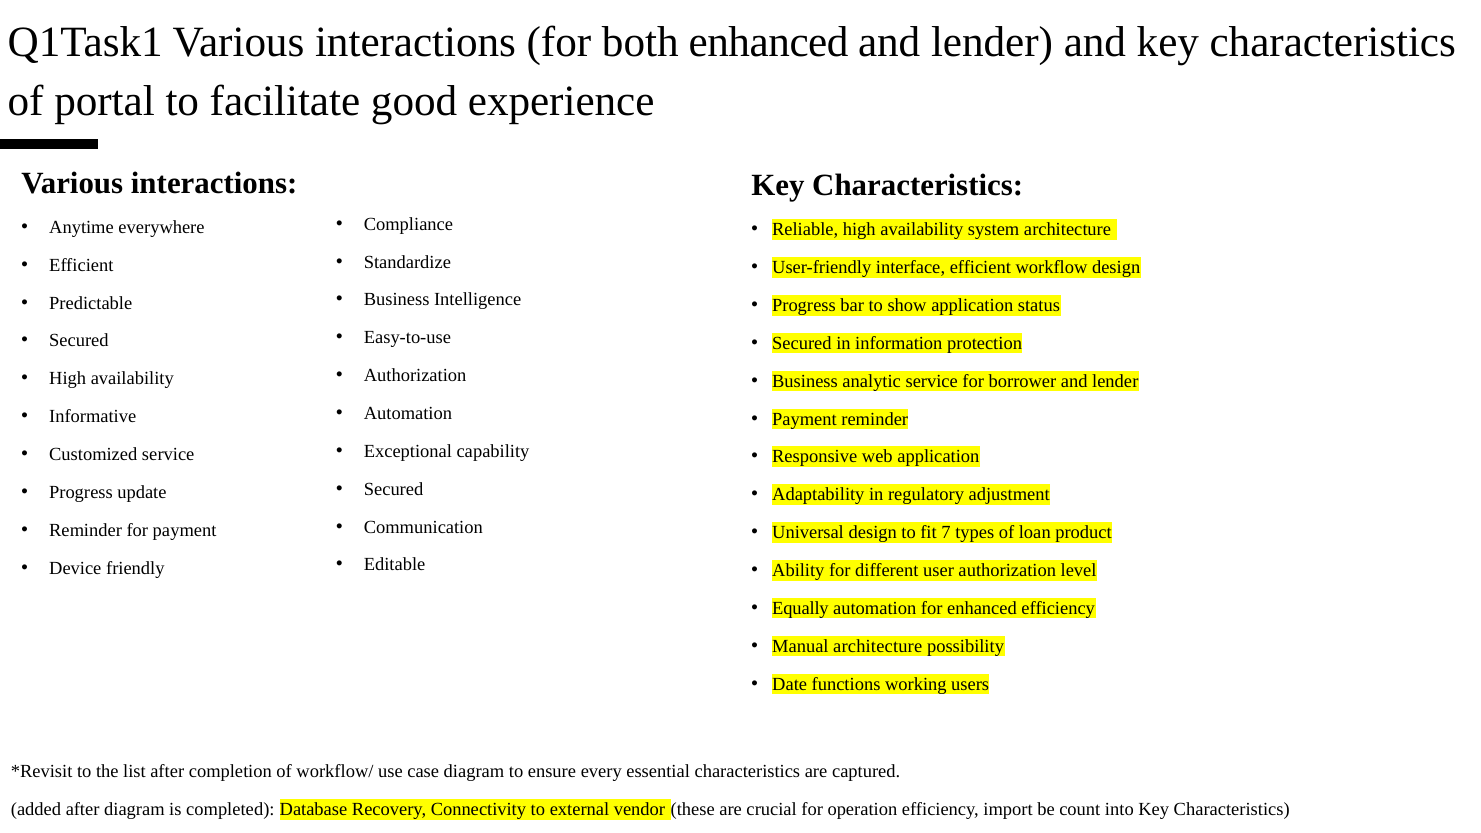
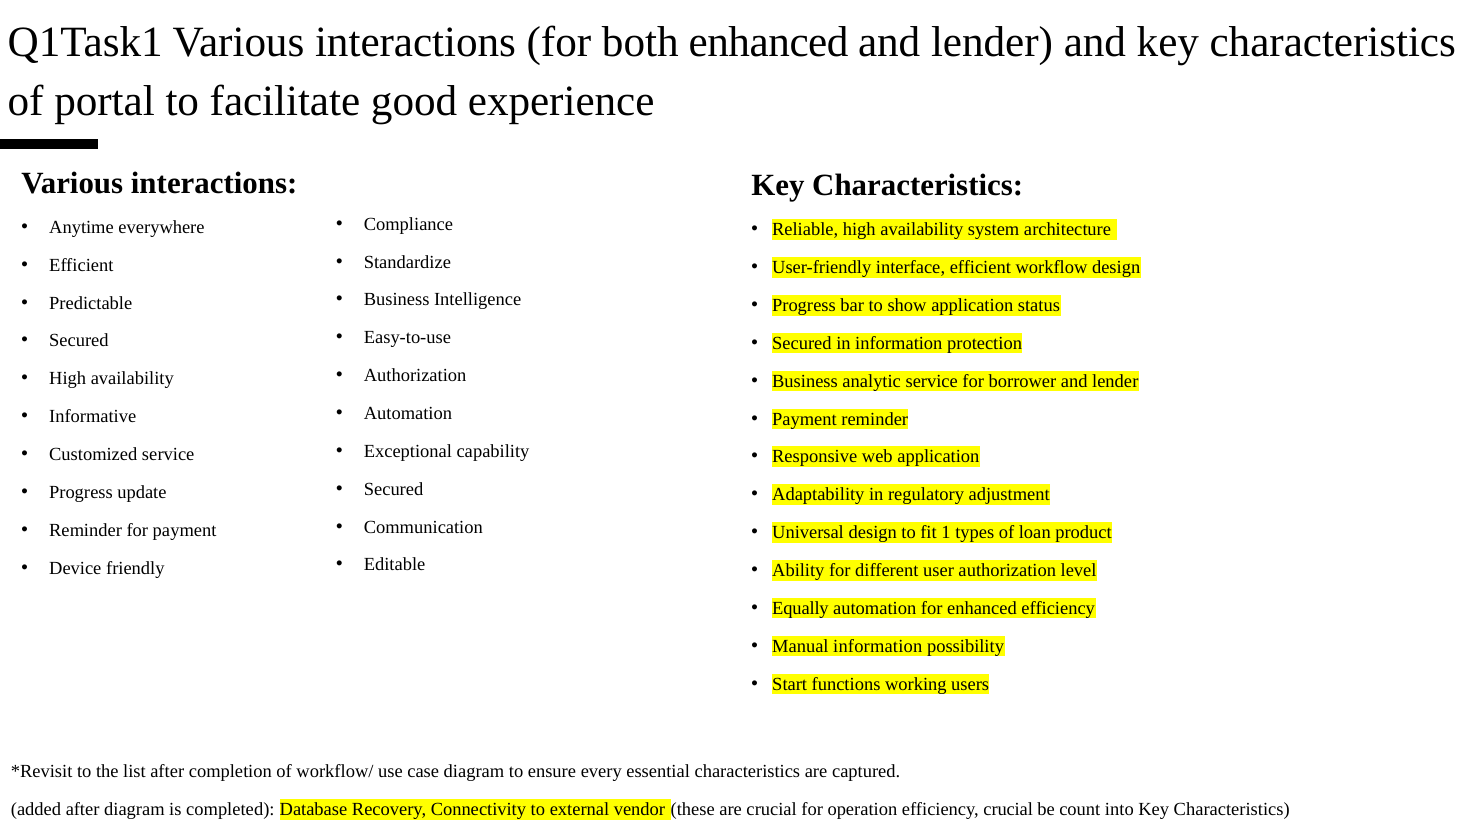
7: 7 -> 1 (946, 533)
Manual architecture: architecture -> information (878, 646)
Date: Date -> Start (790, 684)
efficiency import: import -> crucial (1008, 810)
